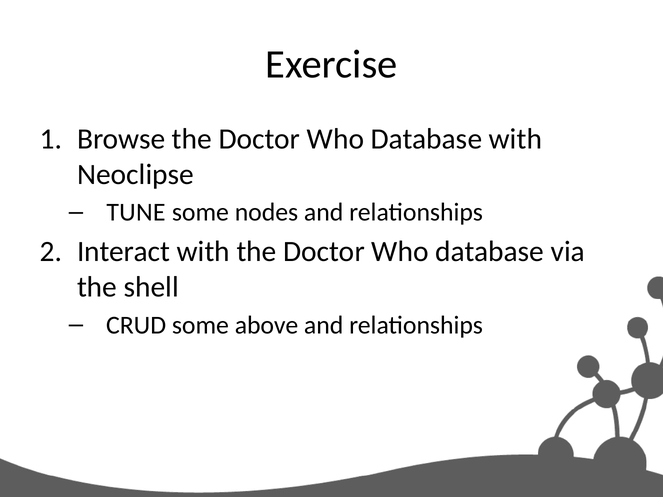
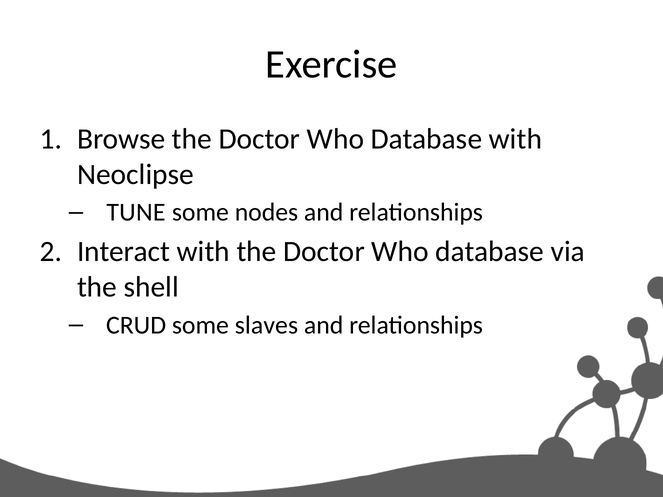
above: above -> slaves (266, 325)
